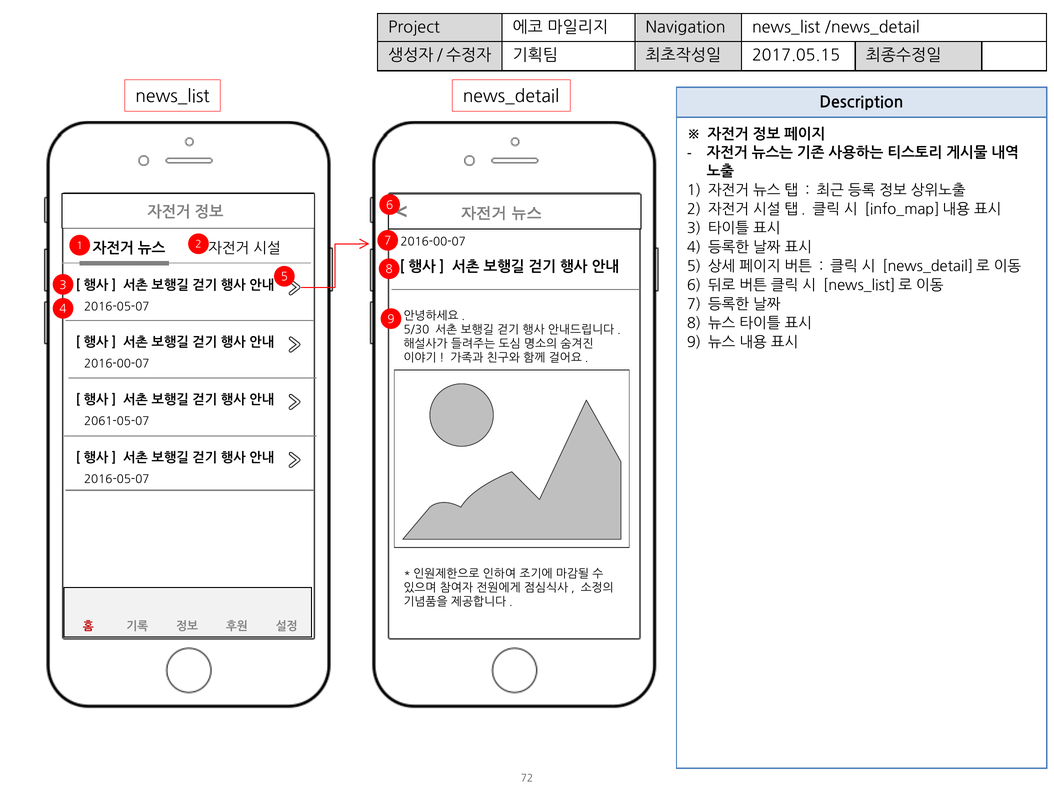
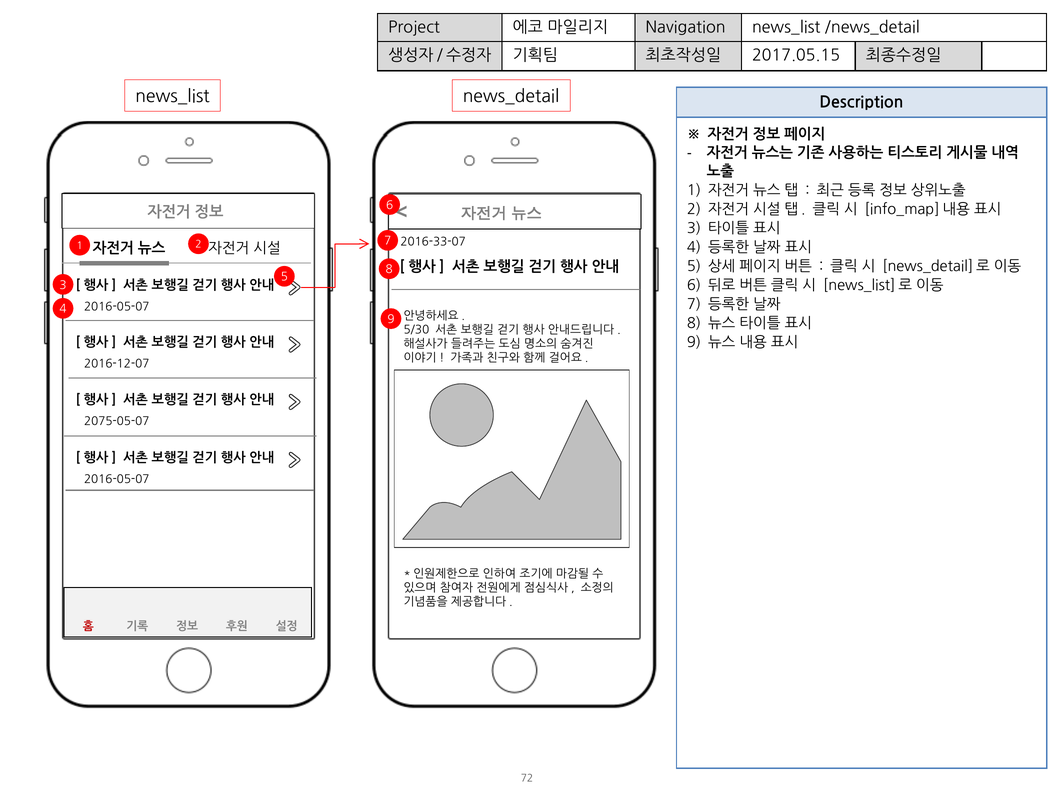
2016-00-07: 2016-00-07 -> 2016-33-07 (433, 242)
2016-00-07: 2016-00-07 -> 2016-12-07 (117, 364)
2061-05-07: 2061-05-07 -> 2075-05-07 (117, 422)
